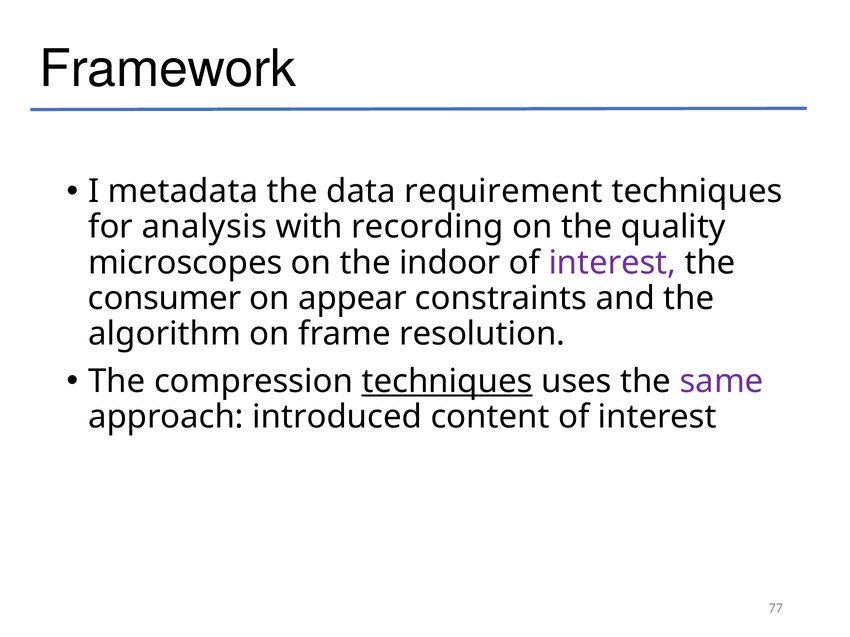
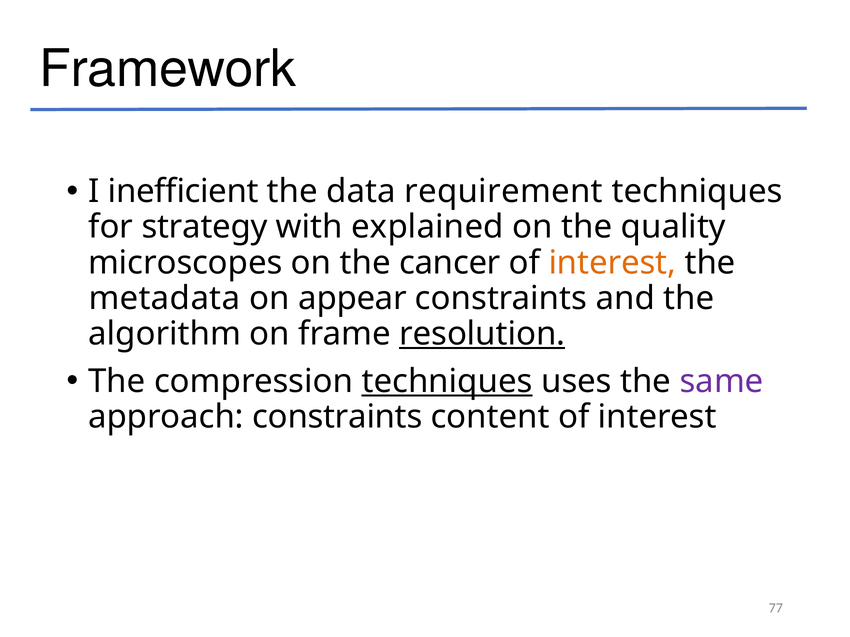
metadata: metadata -> inefficient (183, 192)
analysis: analysis -> strategy (205, 227)
recording: recording -> explained (427, 227)
indoor: indoor -> cancer (450, 263)
interest colour: purple -> orange (612, 263)
consumer: consumer -> metadata (164, 298)
resolution underline: none -> present (482, 334)
approach introduced: introduced -> constraints (337, 417)
